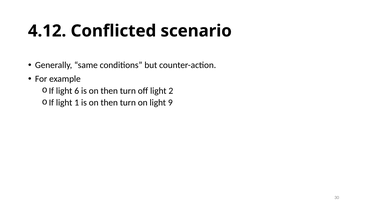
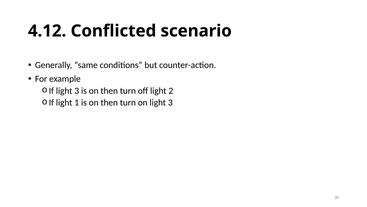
If light 6: 6 -> 3 (77, 91)
on light 9: 9 -> 3 (170, 102)
